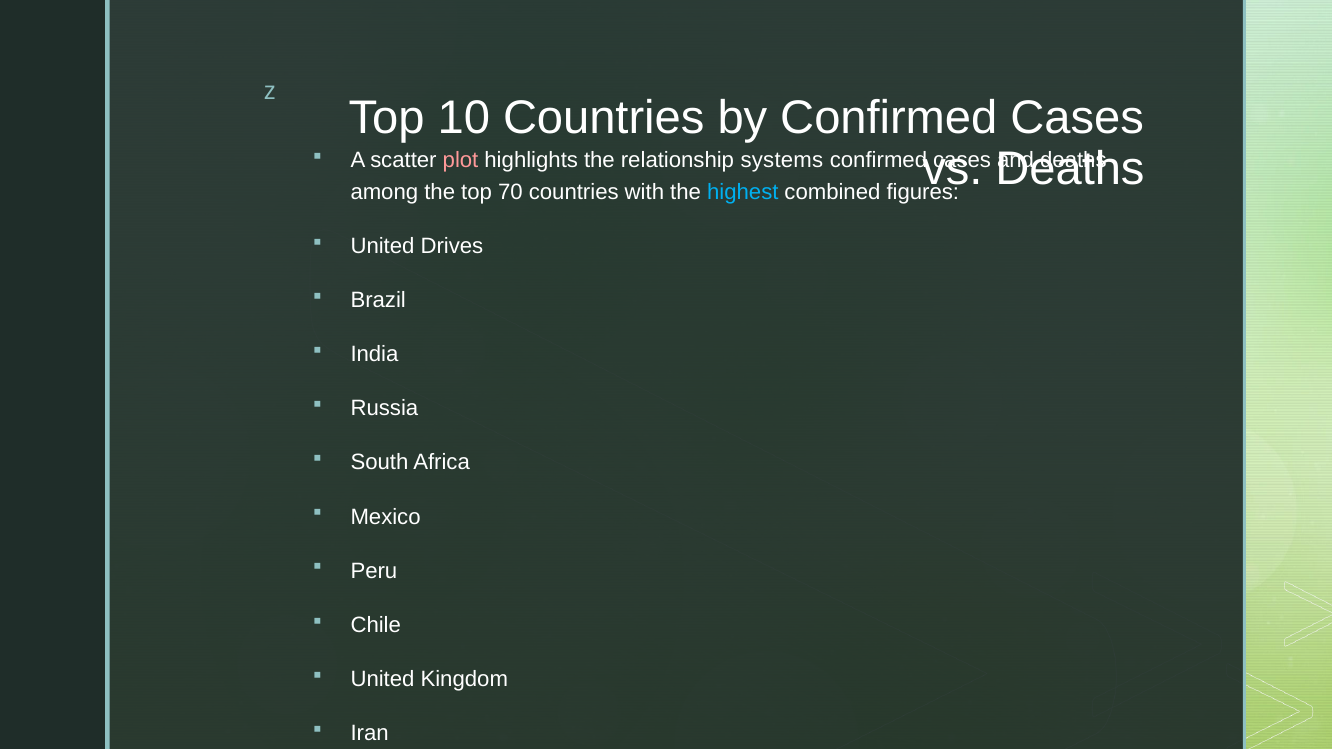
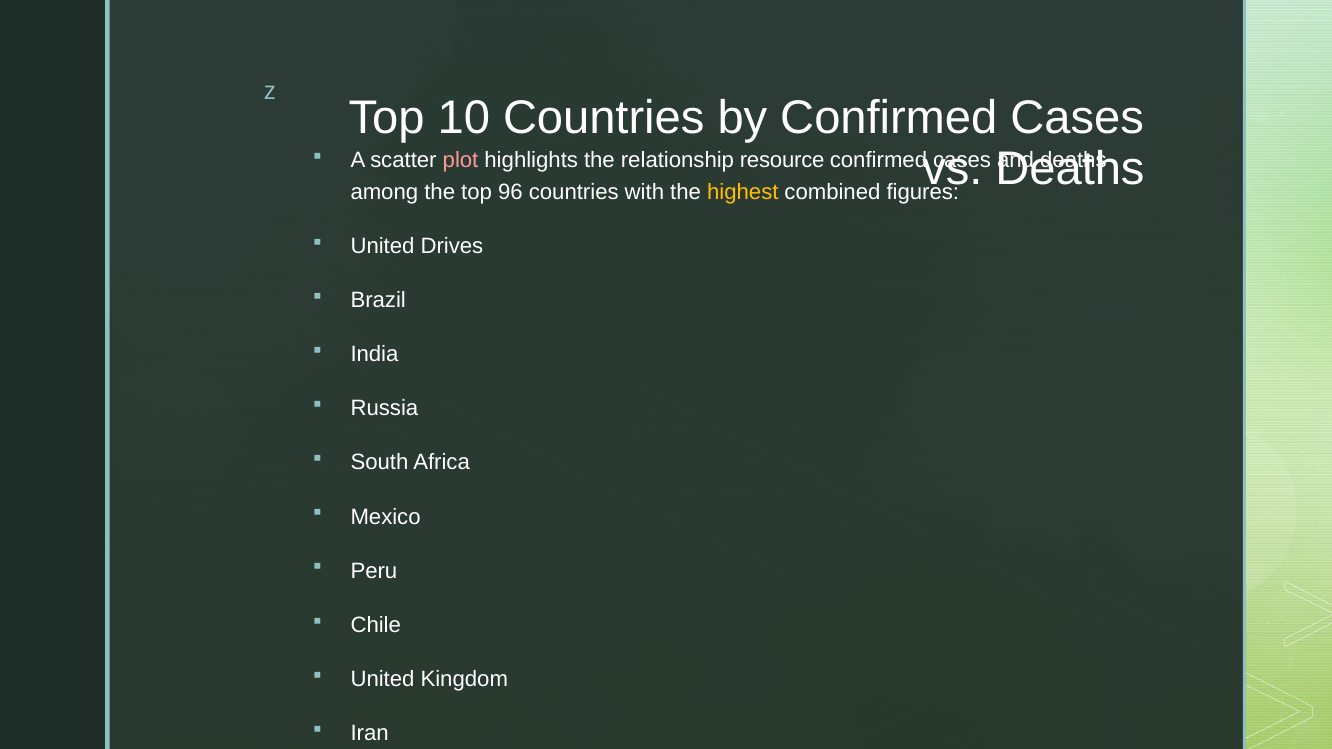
systems: systems -> resource (782, 160)
70: 70 -> 96 (510, 192)
highest colour: light blue -> yellow (743, 192)
